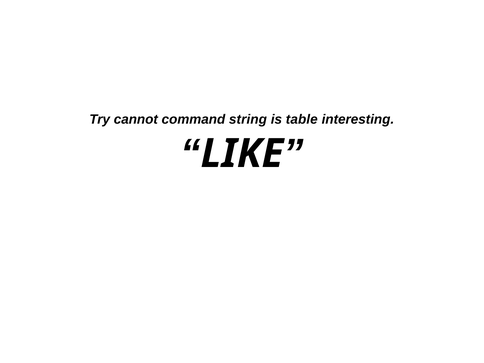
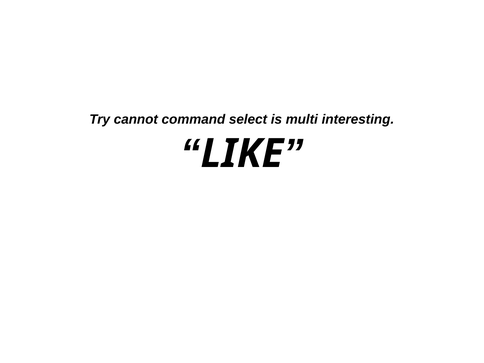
string: string -> select (248, 119)
table: table -> multi (302, 119)
